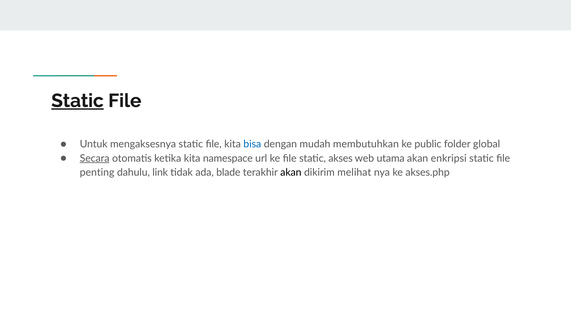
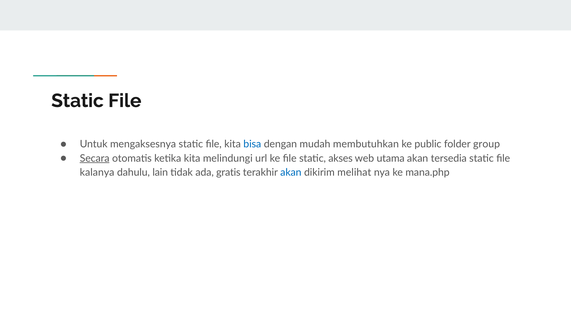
Static underline: present -> none (77, 101)
global: global -> group (487, 144)
namespace: namespace -> melindungi (228, 158)
enkripsi: enkripsi -> tersedia (449, 158)
penting: penting -> kalanya (97, 173)
link: link -> lain (160, 173)
blade: blade -> gratis (228, 173)
akan colour: black -> blue (291, 173)
akses.php: akses.php -> mana.php (428, 173)
